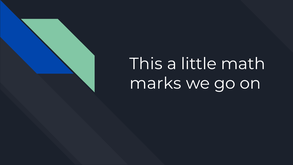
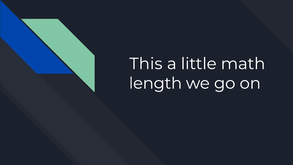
marks: marks -> length (155, 83)
